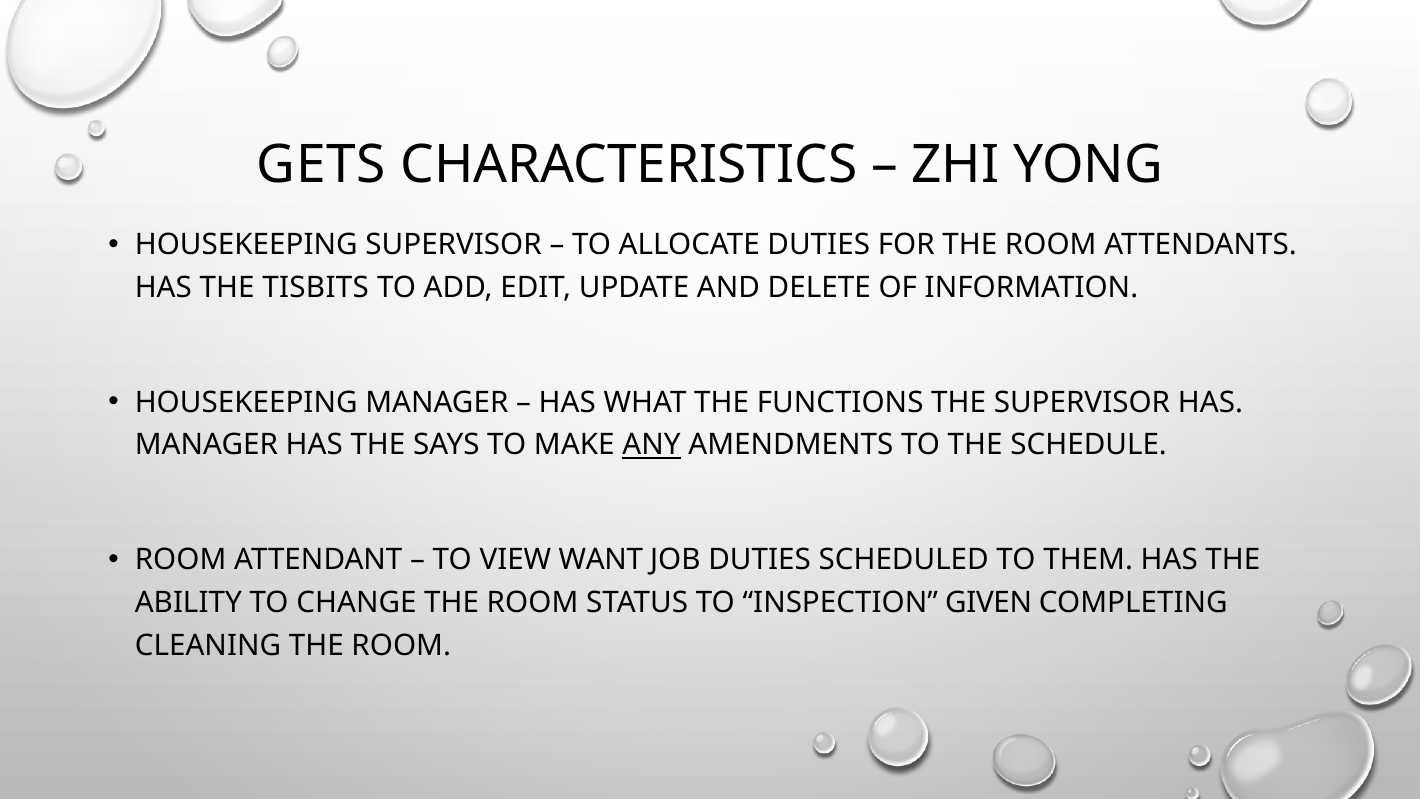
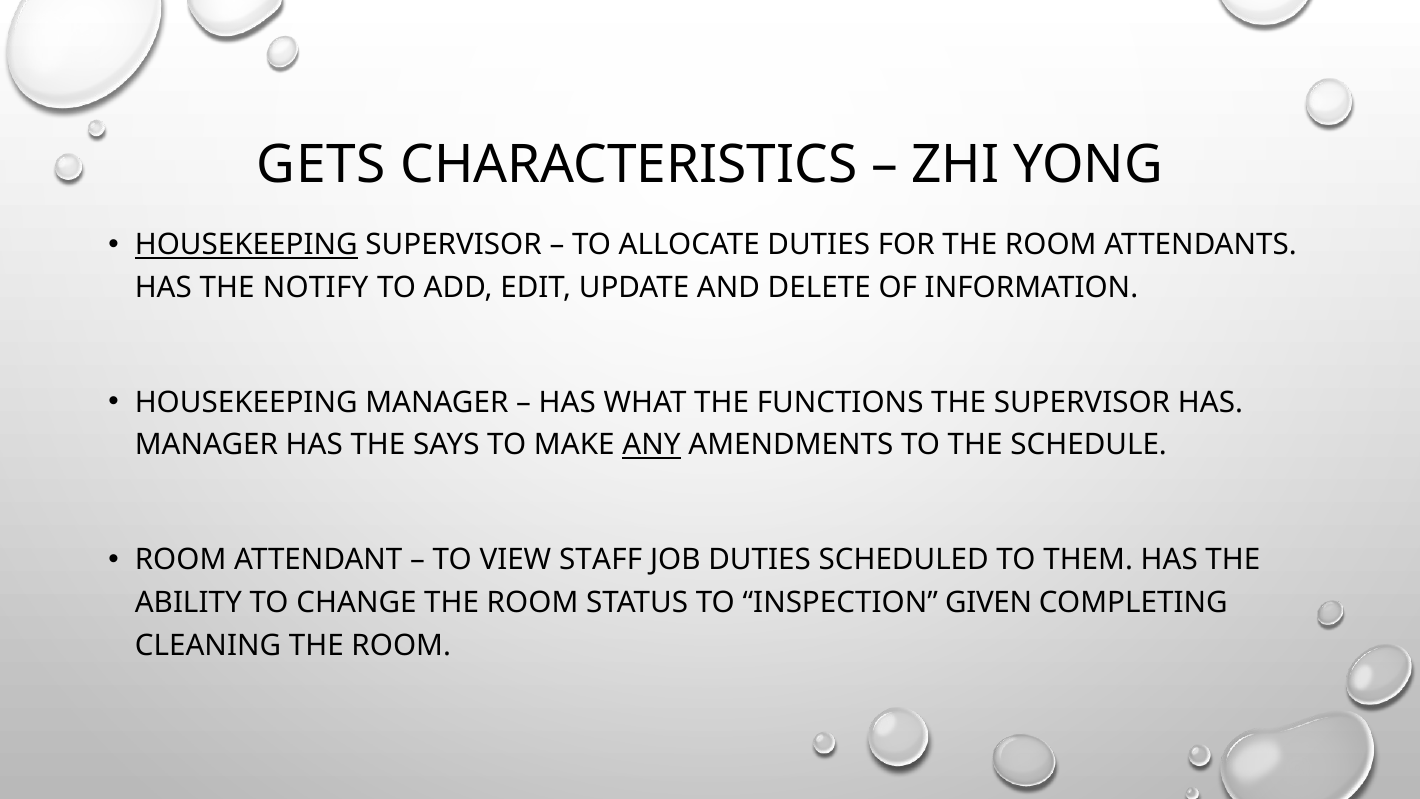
HOUSEKEEPING underline: none -> present (246, 245)
TISBITS: TISBITS -> NOTIFY (316, 288)
WANT: WANT -> STAFF (601, 560)
